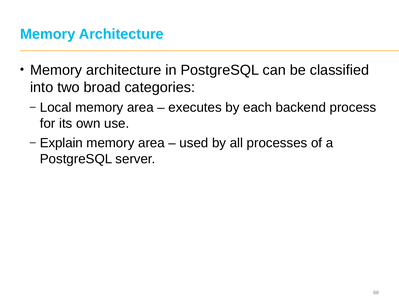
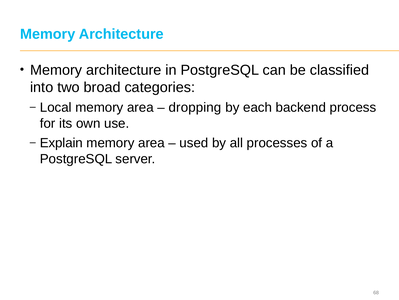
executes: executes -> dropping (195, 107)
